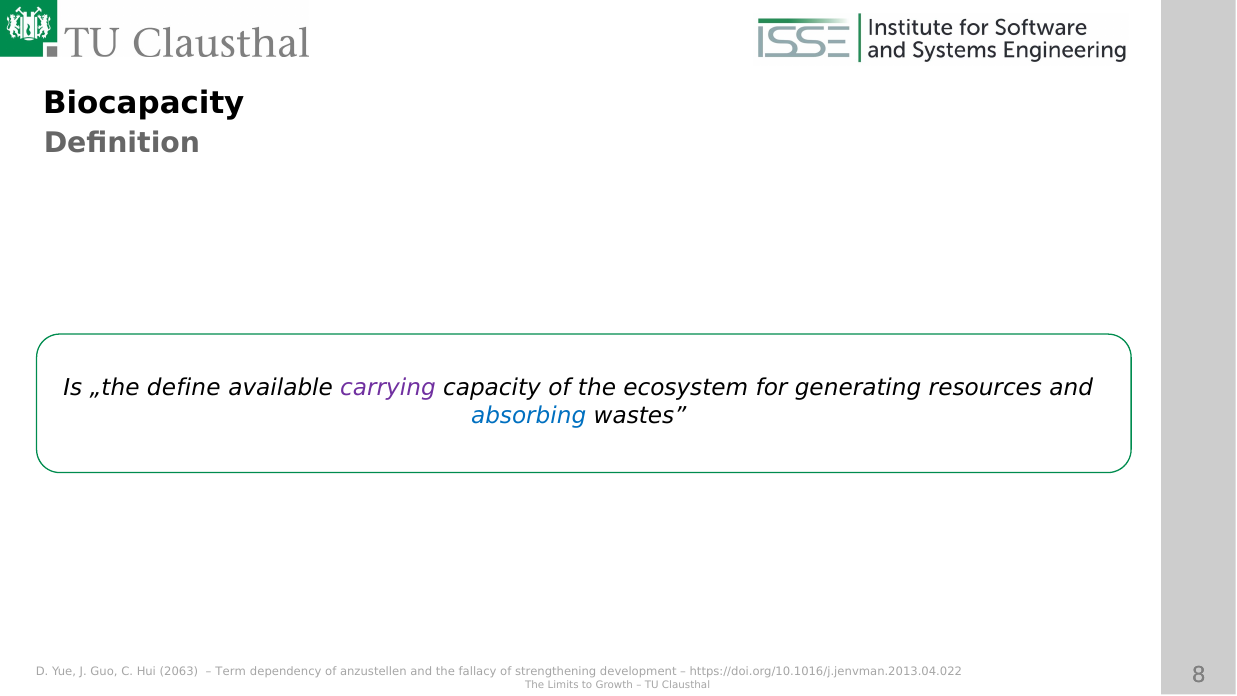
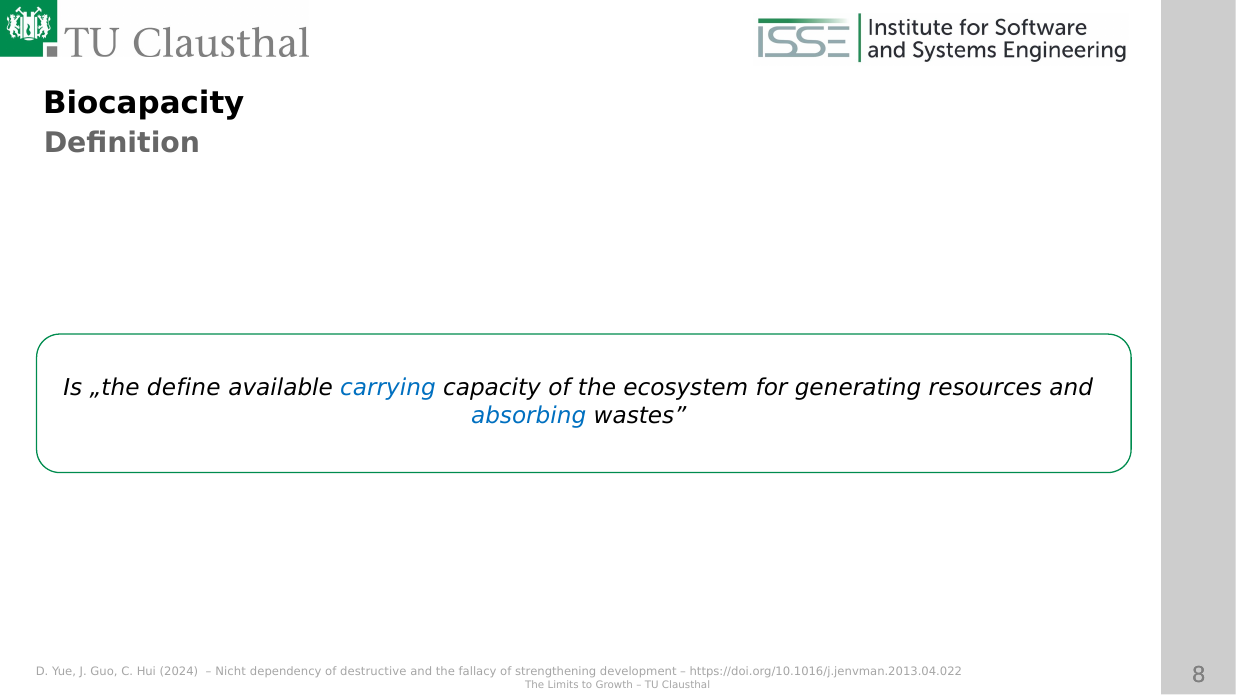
carrying colour: purple -> blue (388, 388)
2063: 2063 -> 2024 (179, 671)
Term: Term -> Nicht (231, 671)
anzustellen: anzustellen -> destructive (373, 671)
